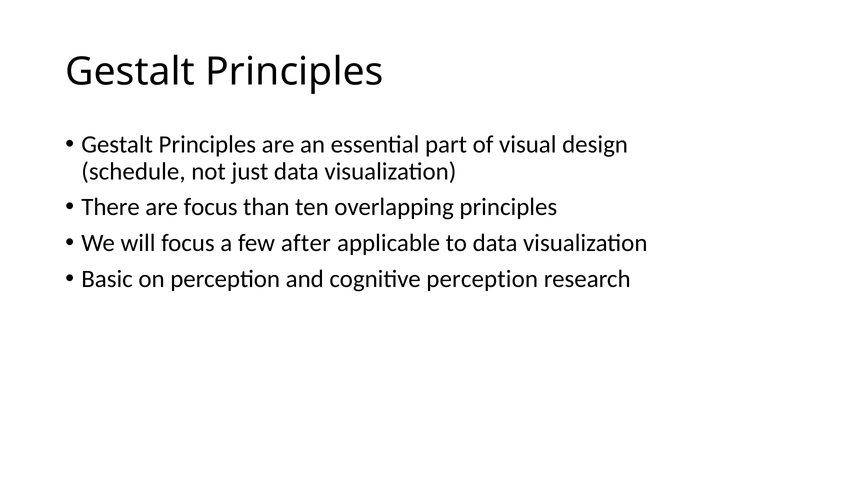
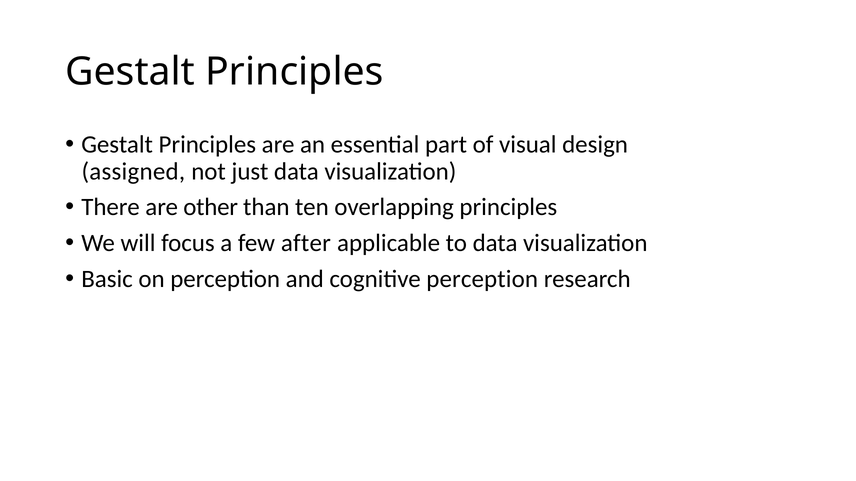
schedule: schedule -> assigned (133, 172)
are focus: focus -> other (211, 207)
